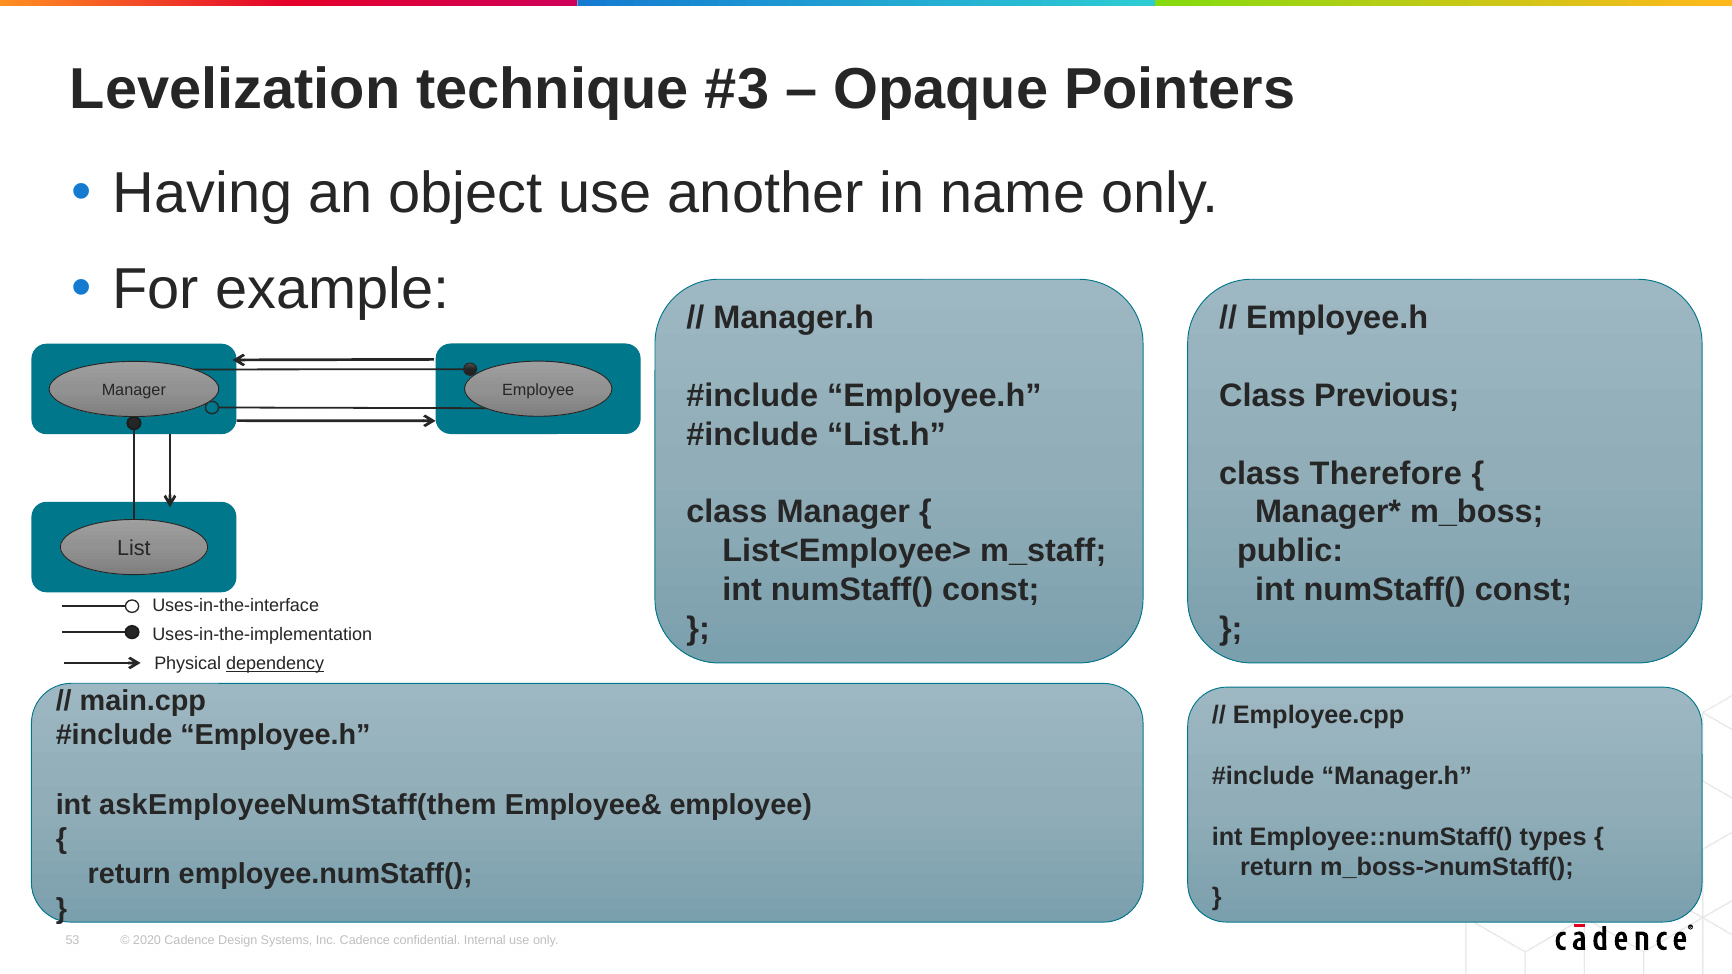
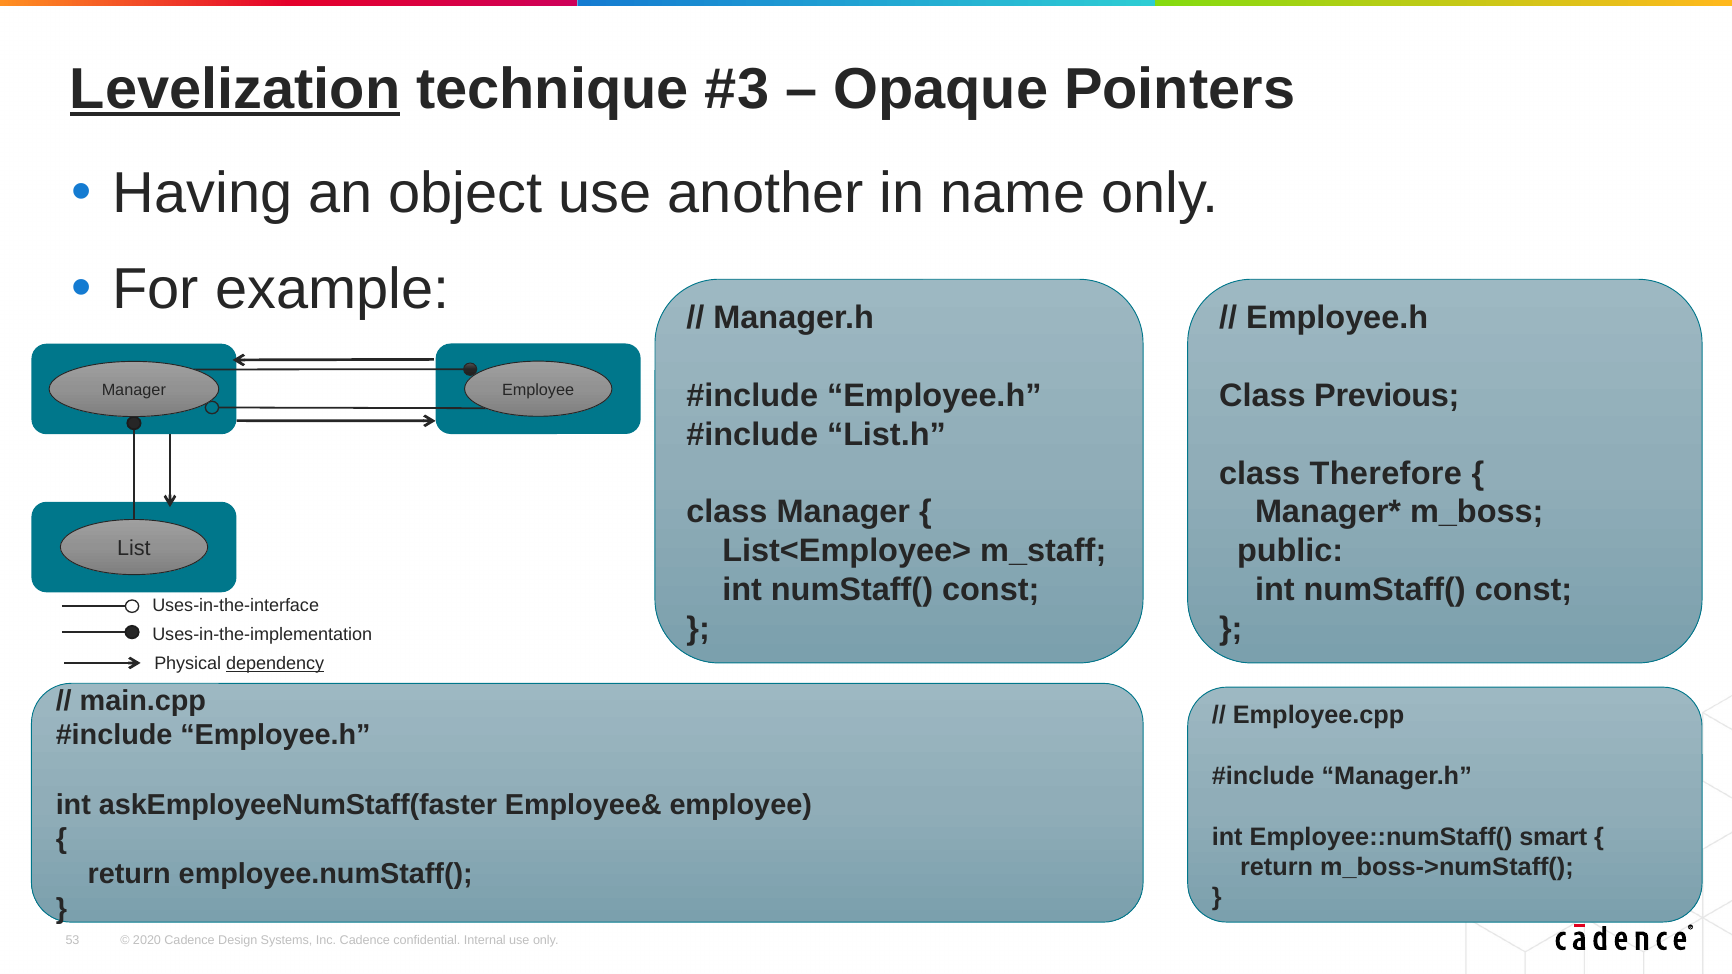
Levelization underline: none -> present (235, 89)
askEmployeeNumStaff(them: askEmployeeNumStaff(them -> askEmployeeNumStaff(faster (298, 805)
types: types -> smart (1553, 837)
